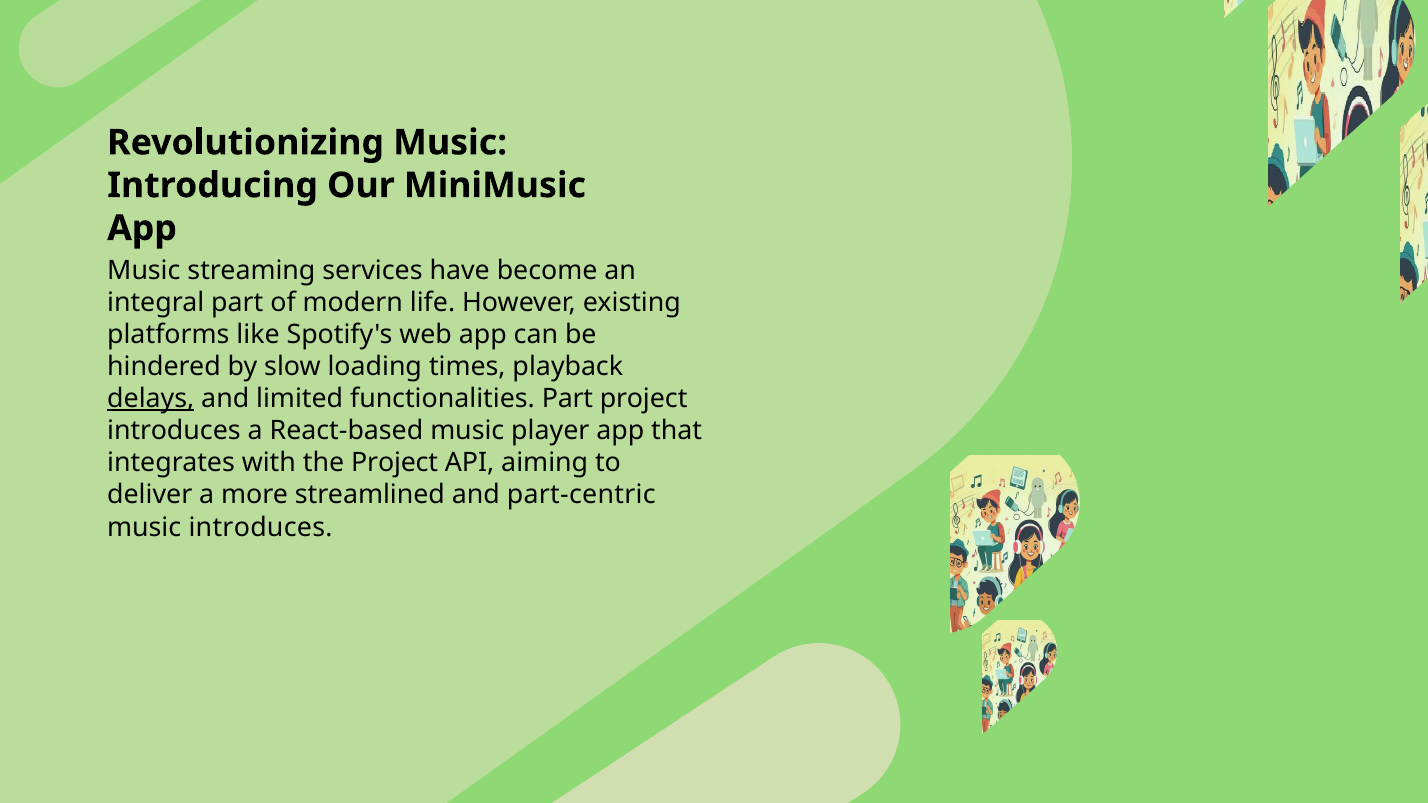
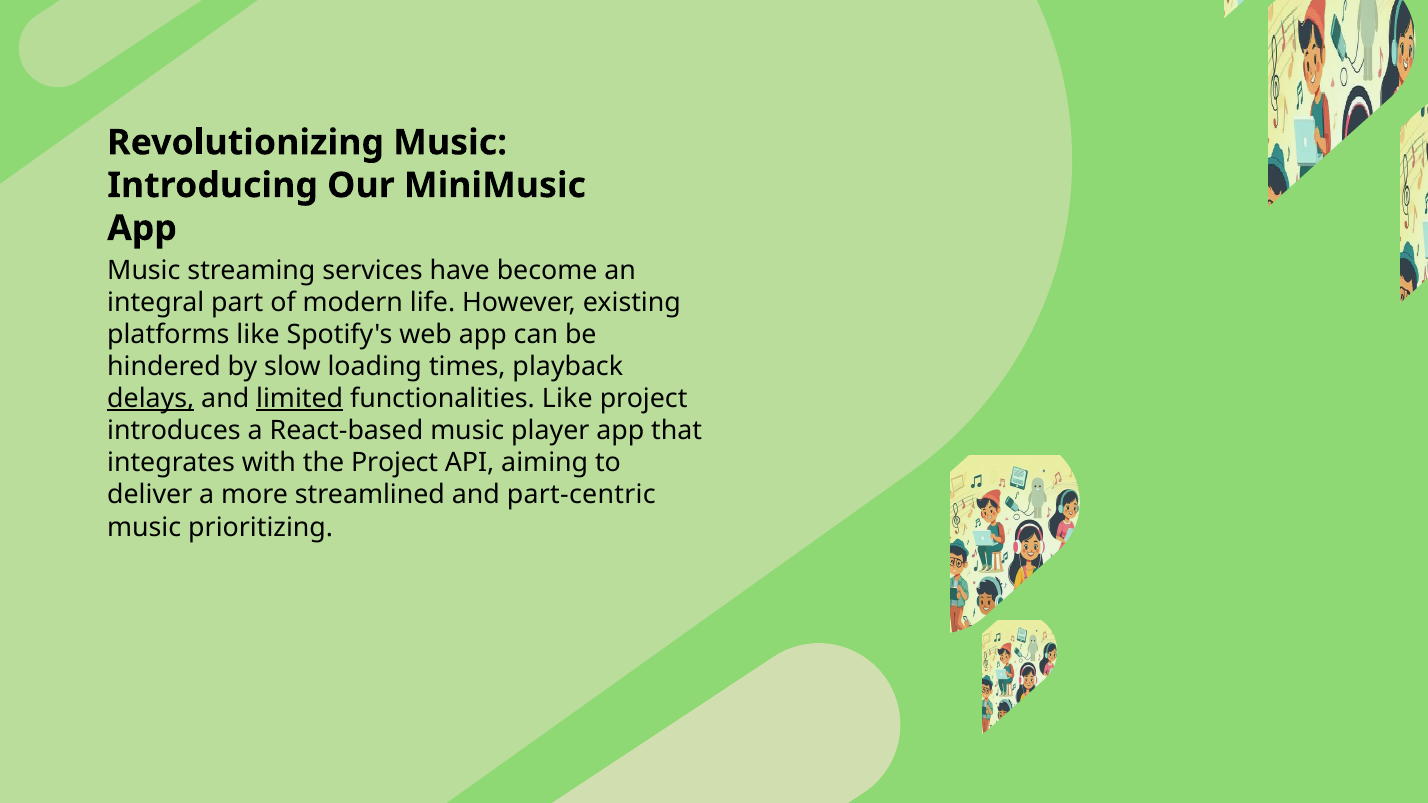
limited underline: none -> present (300, 399)
functionalities Part: Part -> Like (567, 399)
music introduces: introduces -> prioritizing (261, 527)
